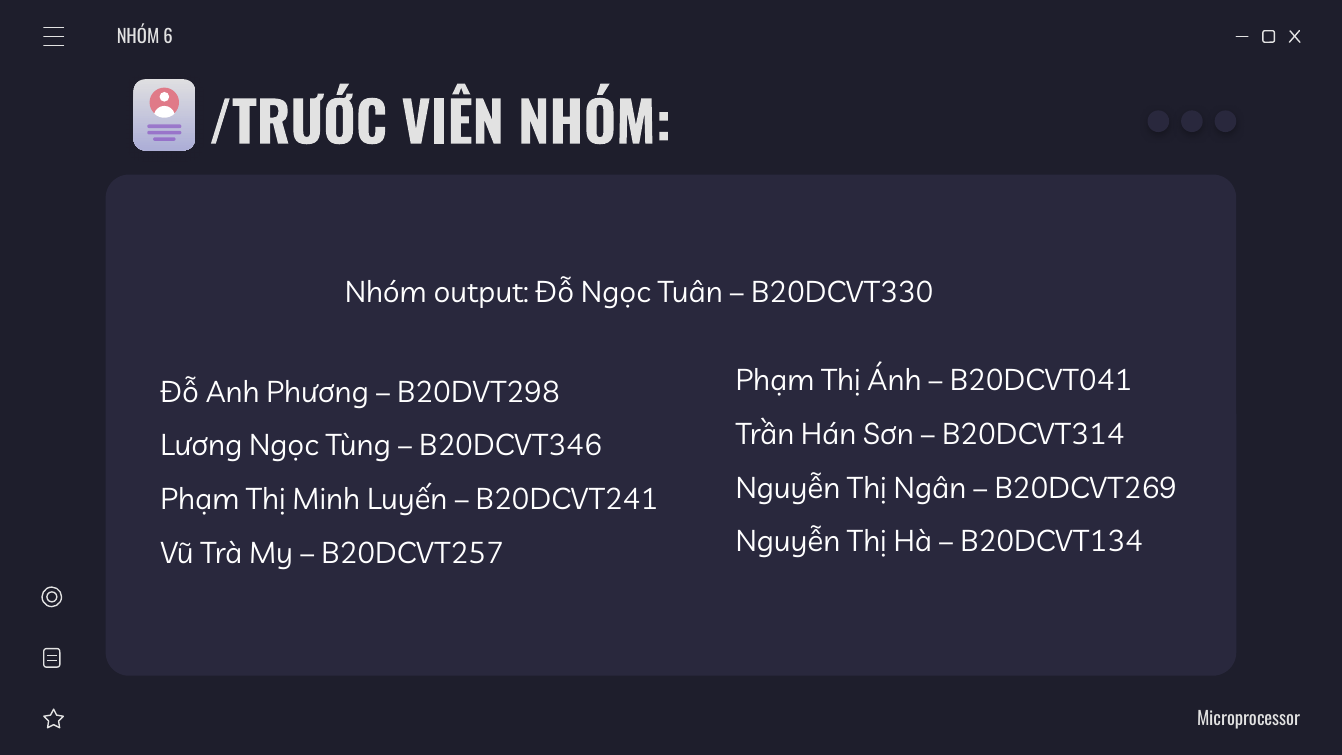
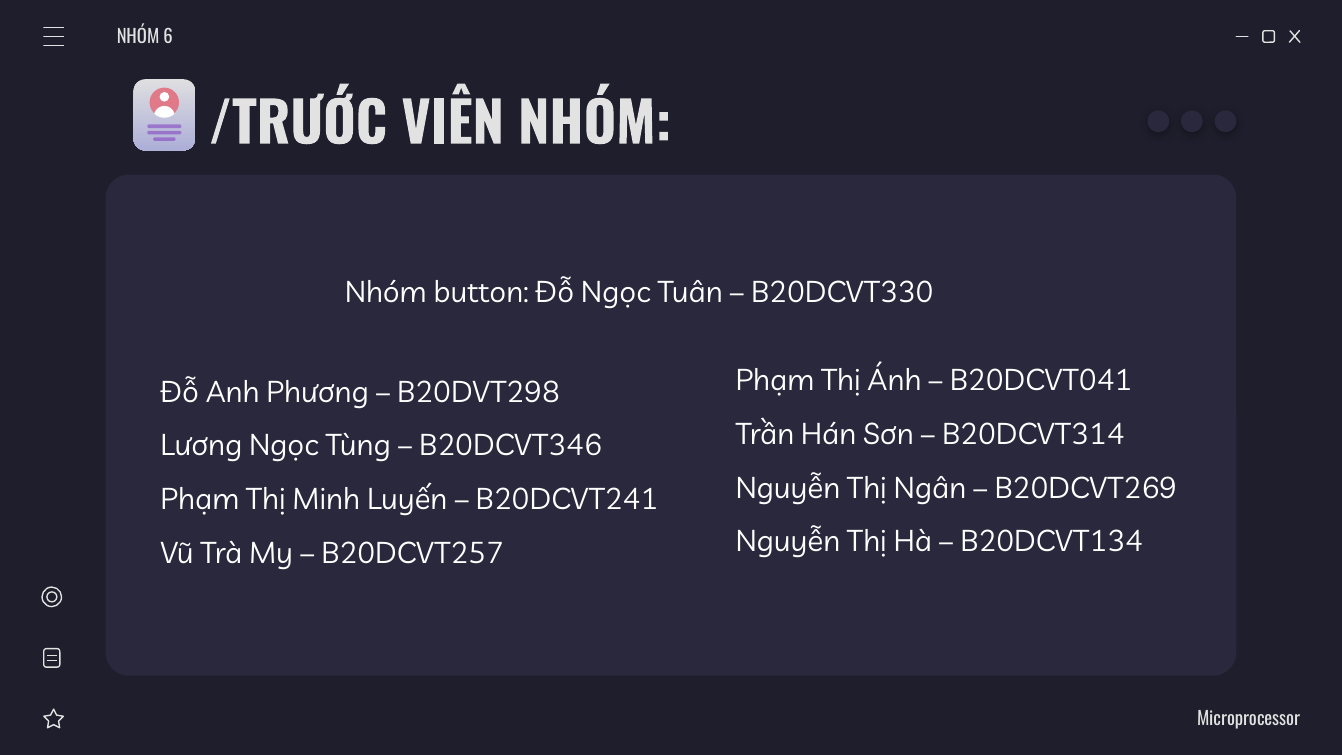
output: output -> button (481, 293)
